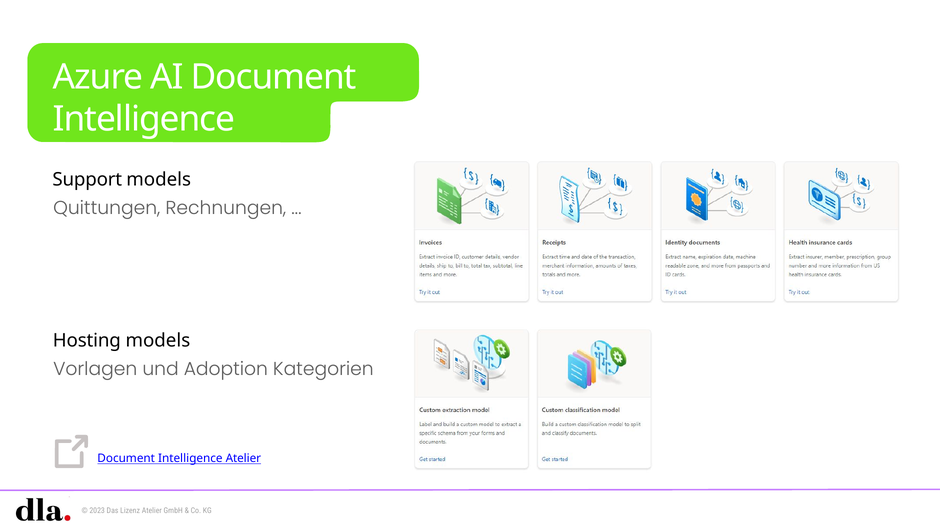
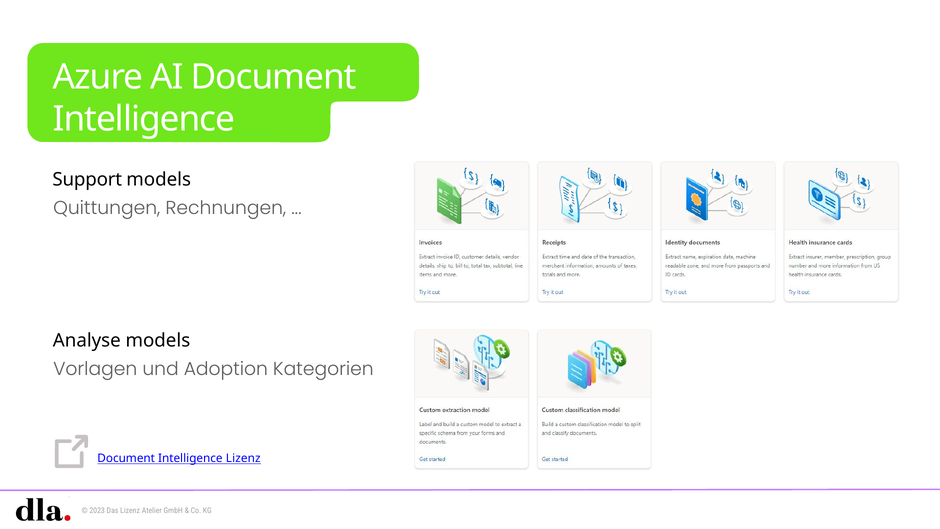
Hosting: Hosting -> Analyse (87, 341)
Intelligence Atelier: Atelier -> Lizenz (243, 458)
